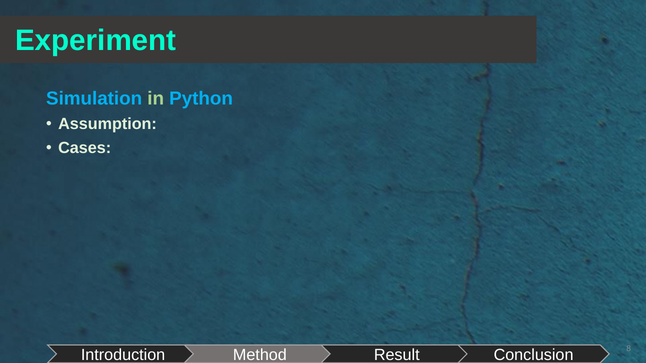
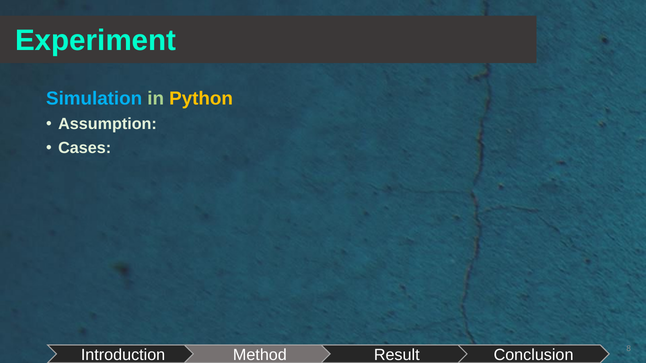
Python colour: light blue -> yellow (201, 98)
